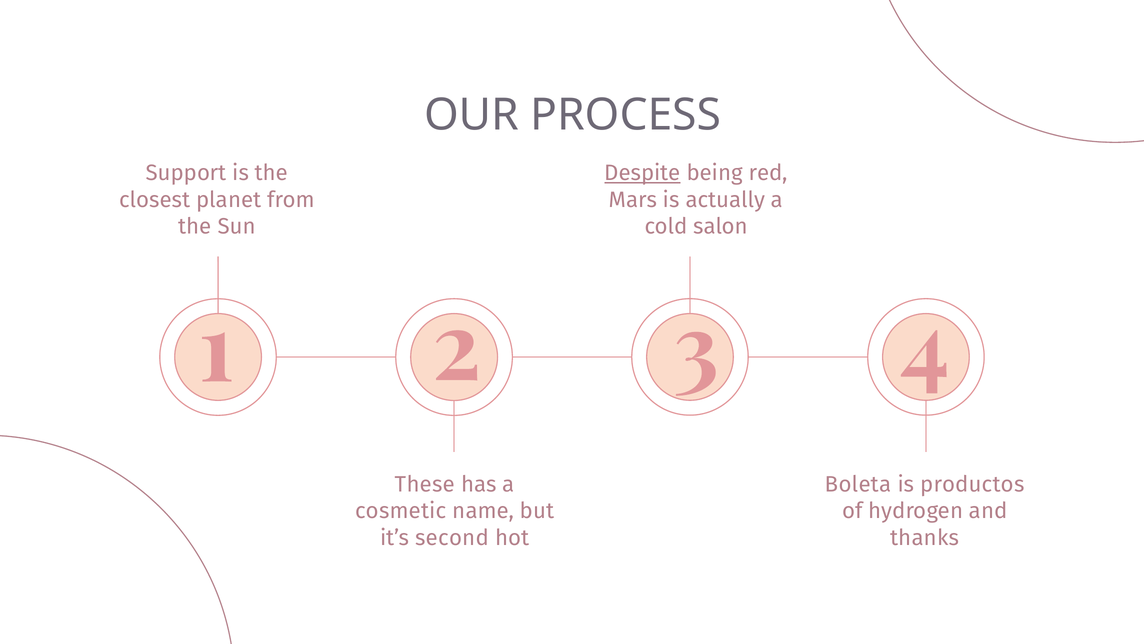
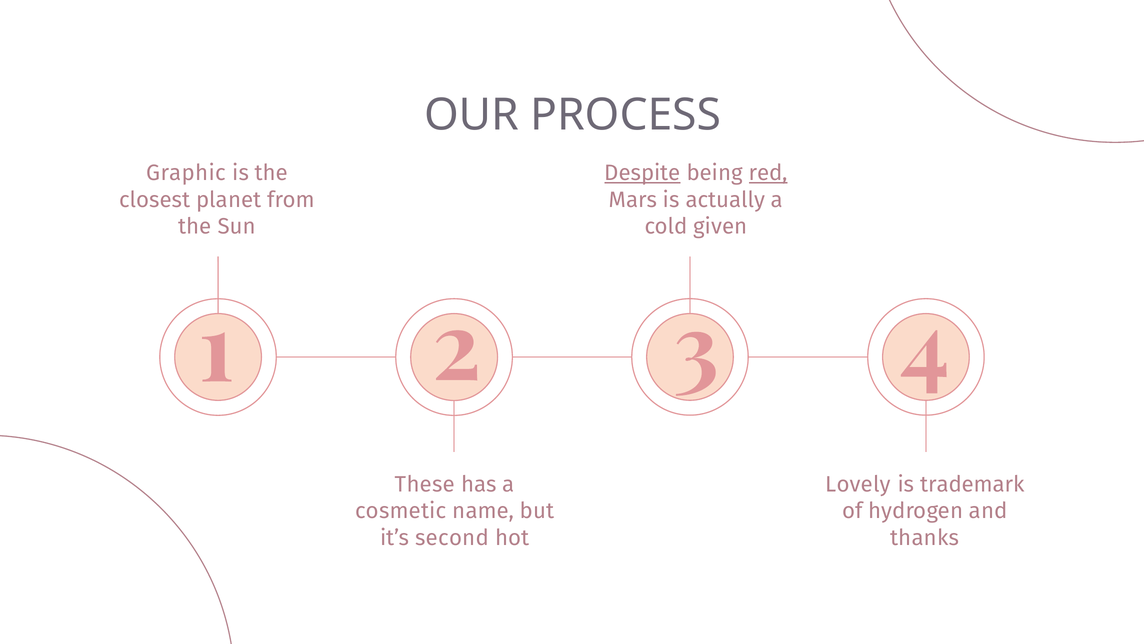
Support: Support -> Graphic (186, 173)
red underline: none -> present (768, 173)
salon: salon -> given (720, 226)
Boleta: Boleta -> Lovely (858, 484)
productos: productos -> trademark (972, 484)
